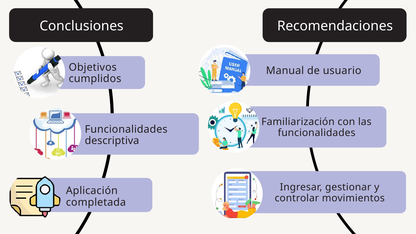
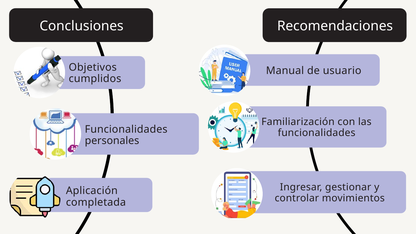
descriptiva: descriptiva -> personales (112, 141)
